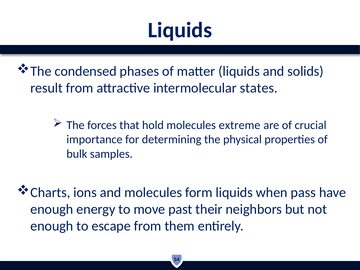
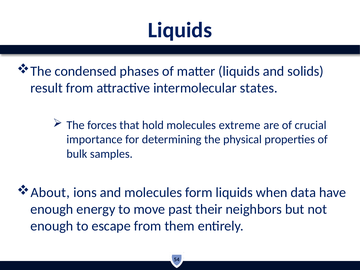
Charts: Charts -> About (50, 192)
pass: pass -> data (303, 192)
